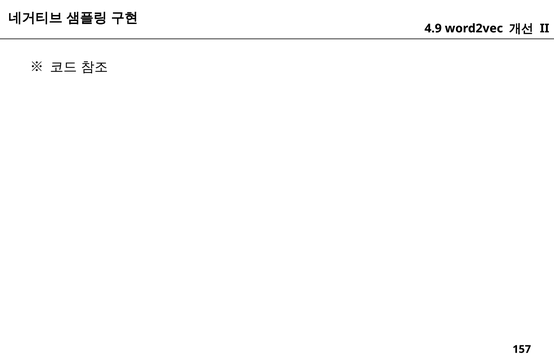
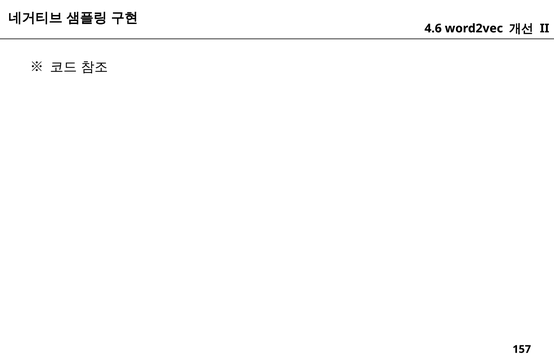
4.9: 4.9 -> 4.6 (433, 28)
